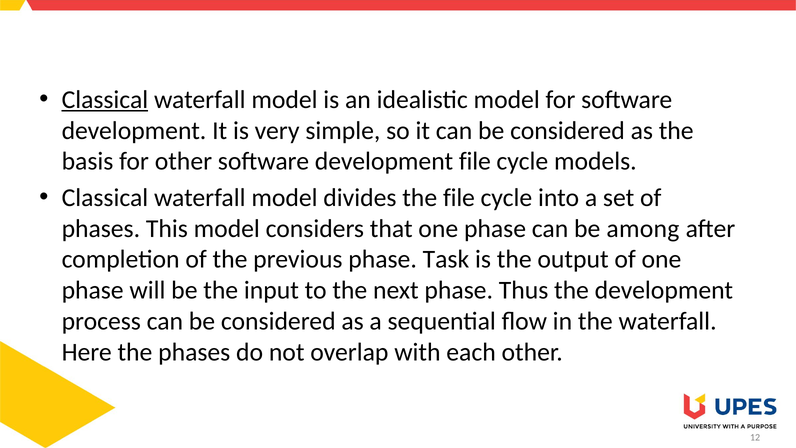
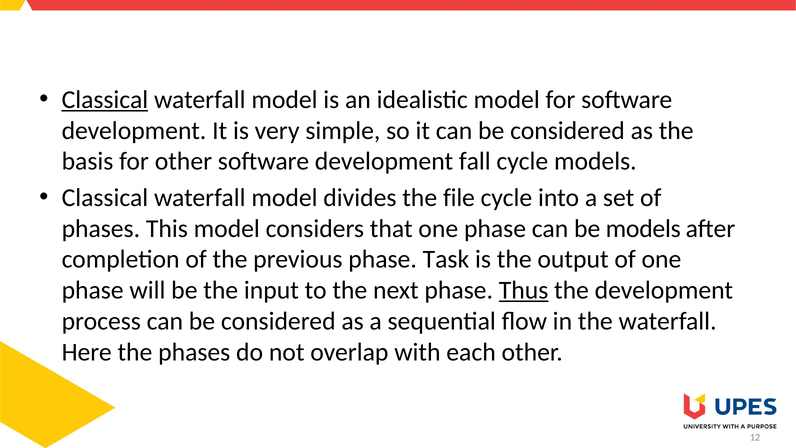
development file: file -> fall (475, 161)
be among: among -> models (643, 228)
Thus underline: none -> present (524, 290)
